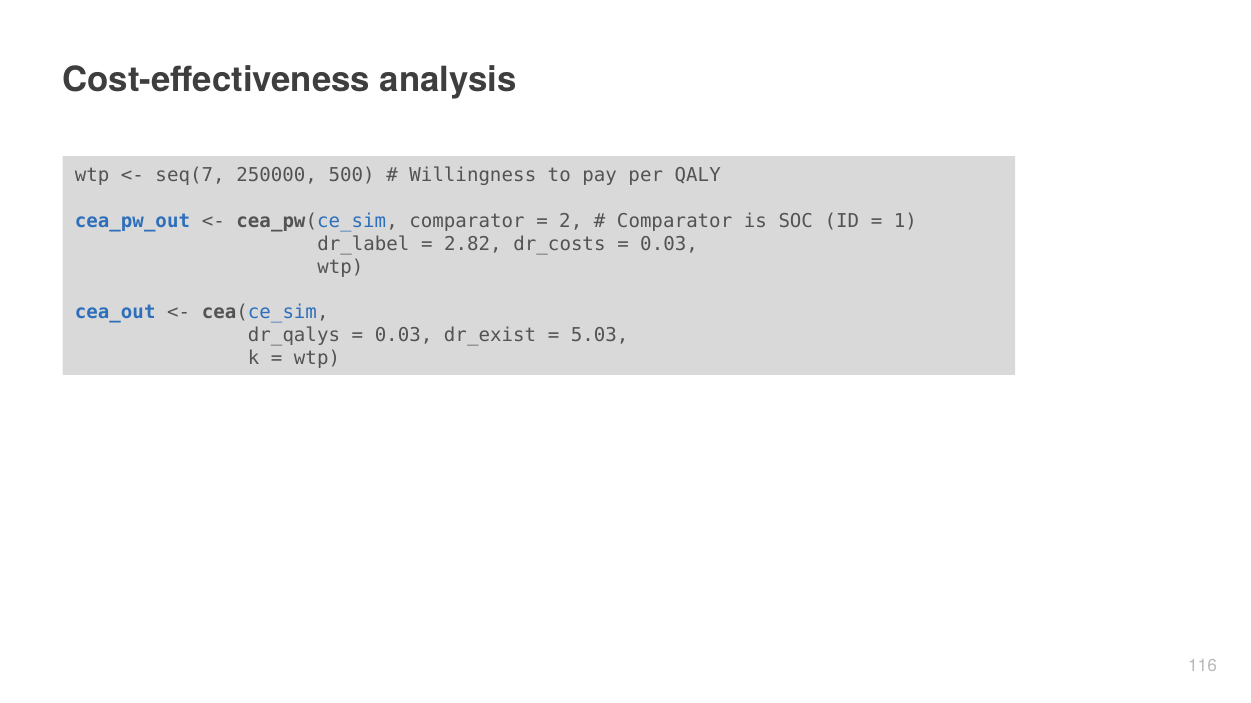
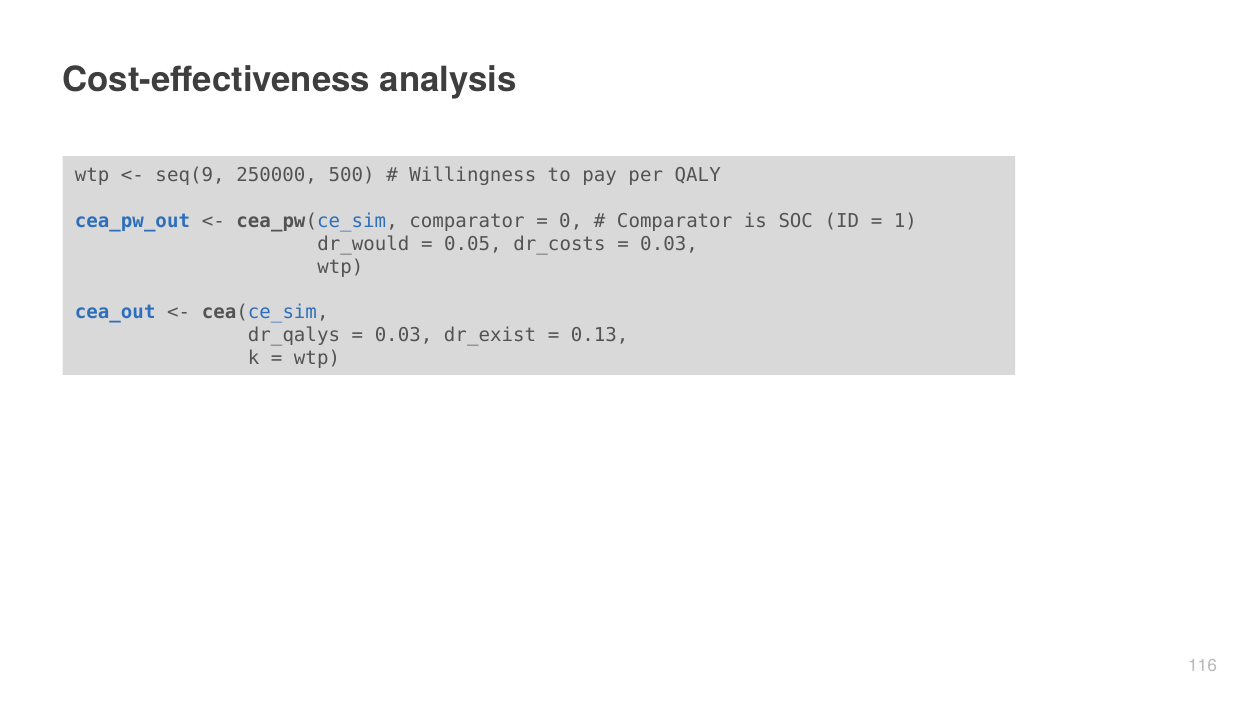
seq(7: seq(7 -> seq(9 (190, 175)
2: 2 -> 0 (571, 221)
dr_label: dr_label -> dr_would (363, 244)
2.82: 2.82 -> 0.05 (473, 244)
5.03: 5.03 -> 0.13 (600, 336)
